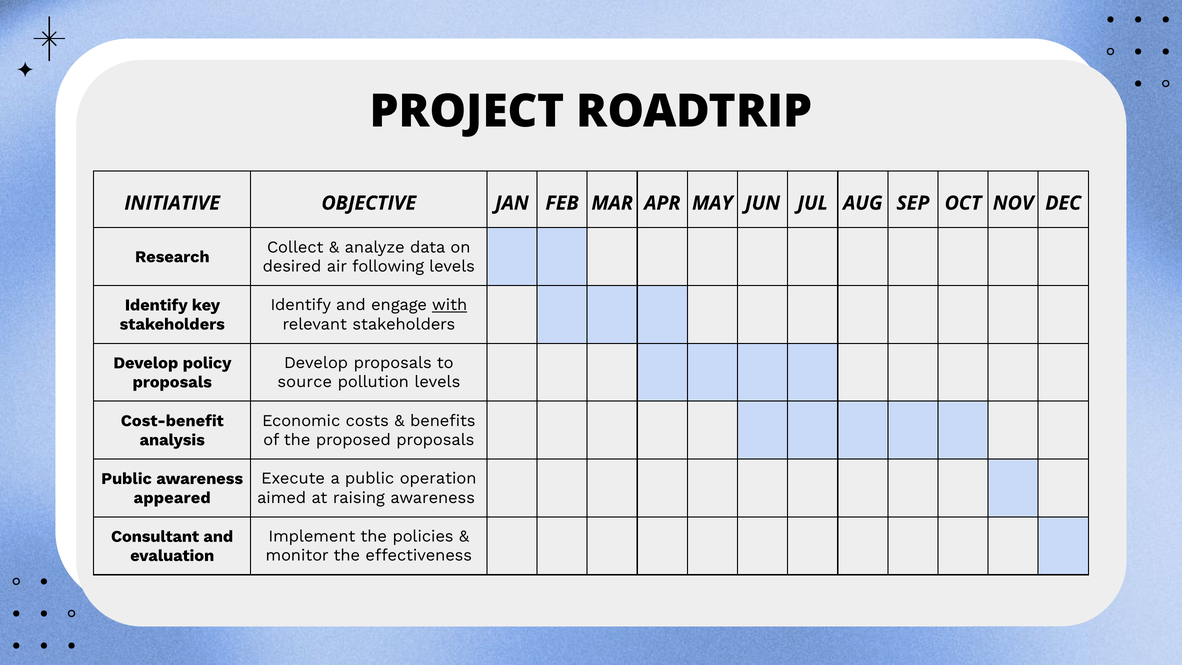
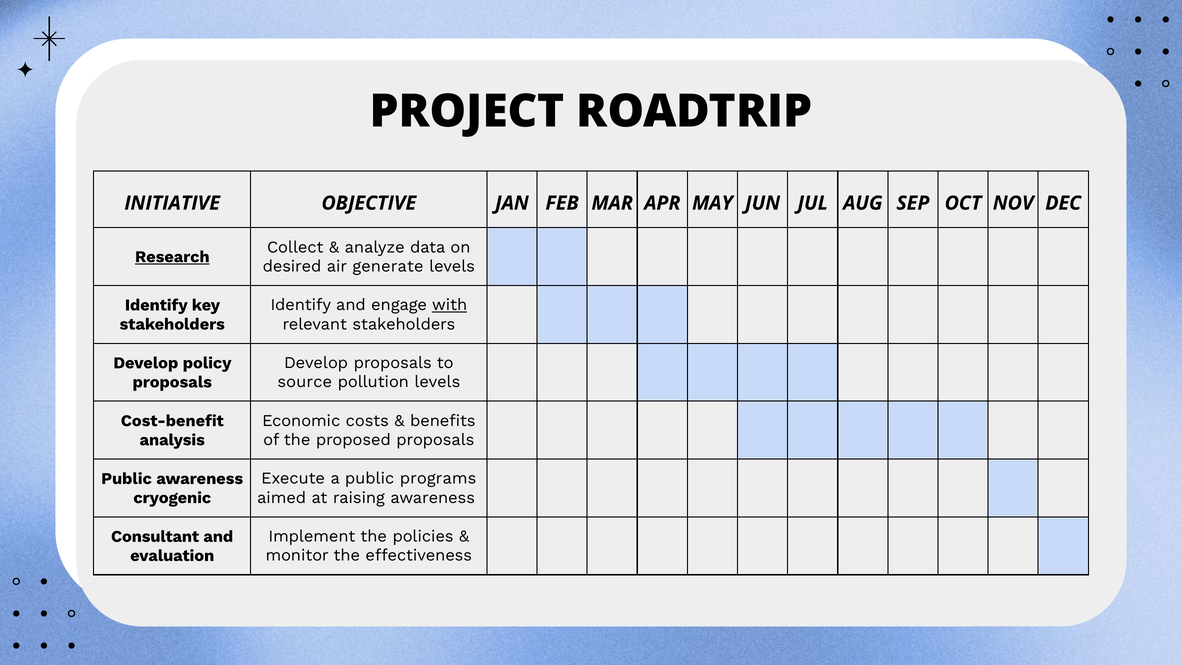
Research underline: none -> present (172, 257)
following: following -> generate (388, 266)
operation: operation -> programs (438, 479)
appeared: appeared -> cryogenic (172, 498)
